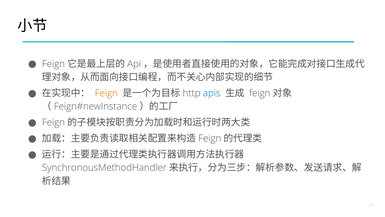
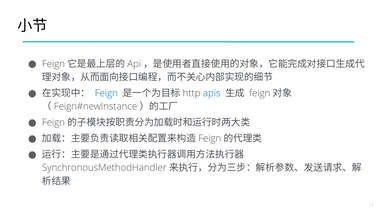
Feign colour: orange -> blue (106, 93)
